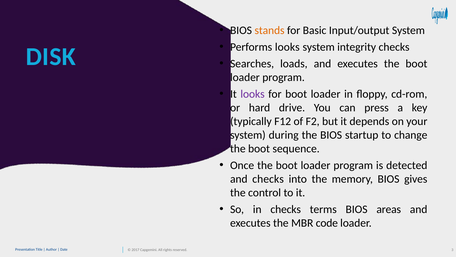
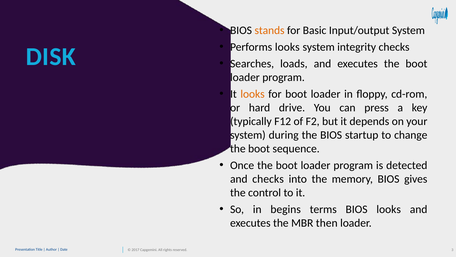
looks colour: purple -> orange (253, 94)
in checks: checks -> begins (286, 209)
BIOS areas: areas -> looks (389, 209)
code: code -> then (327, 223)
